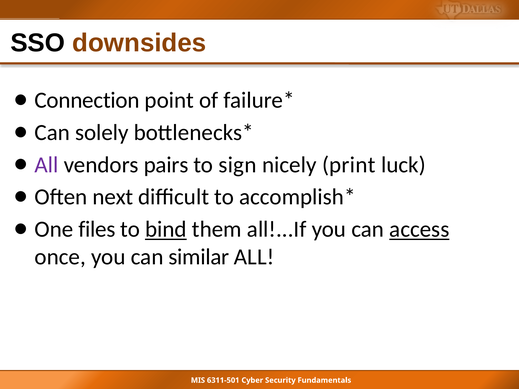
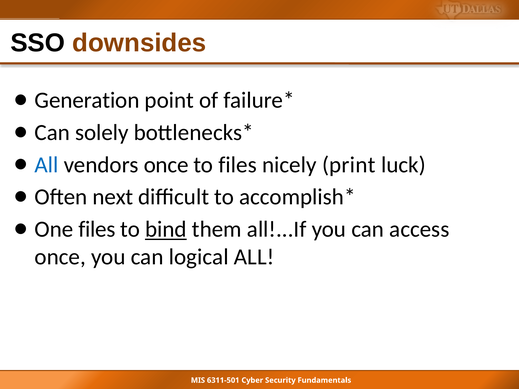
Connection: Connection -> Generation (87, 100)
All colour: purple -> blue (47, 165)
vendors pairs: pairs -> once (166, 165)
to sign: sign -> files (238, 165)
access underline: present -> none (419, 229)
similar: similar -> logical (199, 257)
